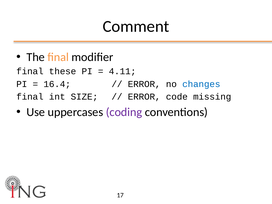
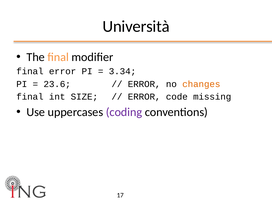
Comment: Comment -> Università (136, 26)
final these: these -> error (63, 71)
4.11: 4.11 -> 3.34 (122, 71)
16.4: 16.4 -> 23.6 (57, 84)
changes colour: blue -> orange (201, 84)
